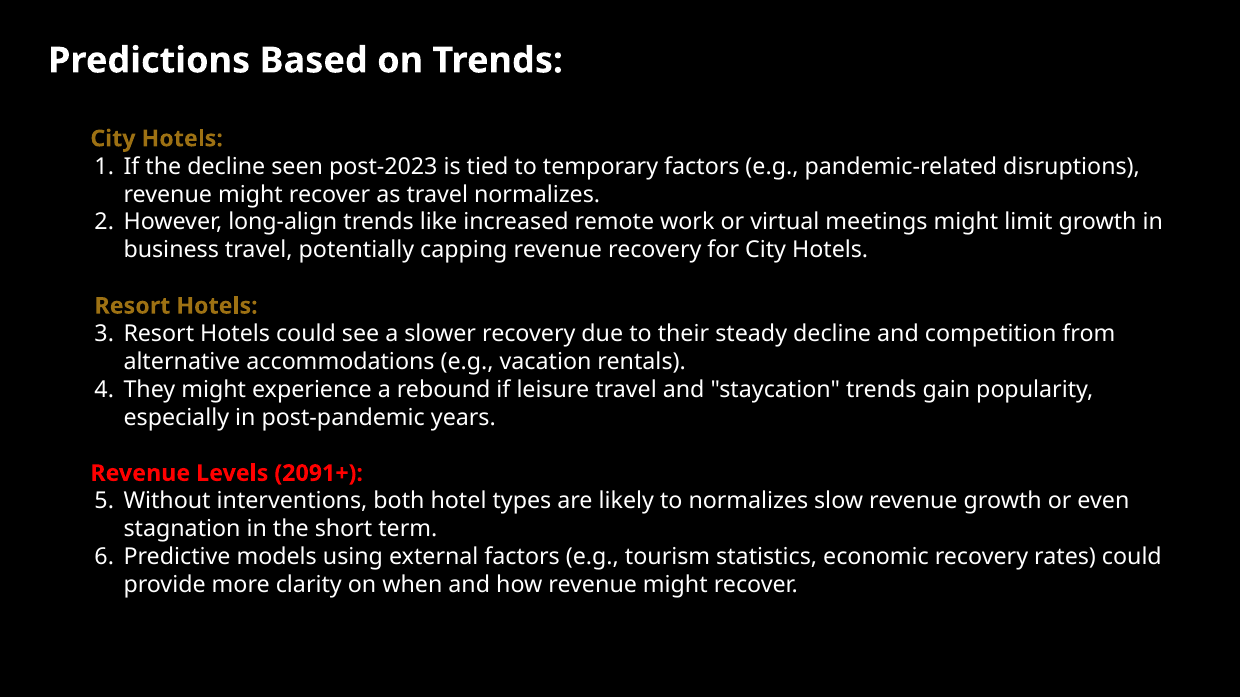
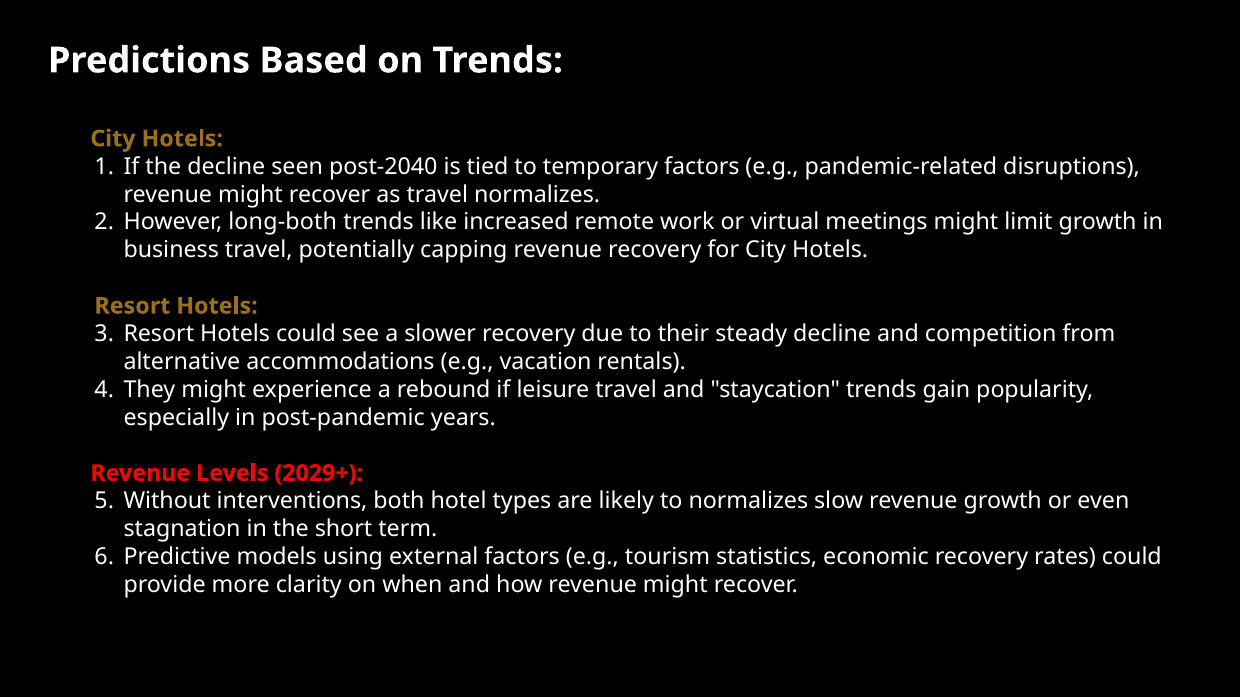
post-2023: post-2023 -> post-2040 (383, 167)
long-align: long-align -> long-both (283, 222)
2091+: 2091+ -> 2029+ (319, 474)
